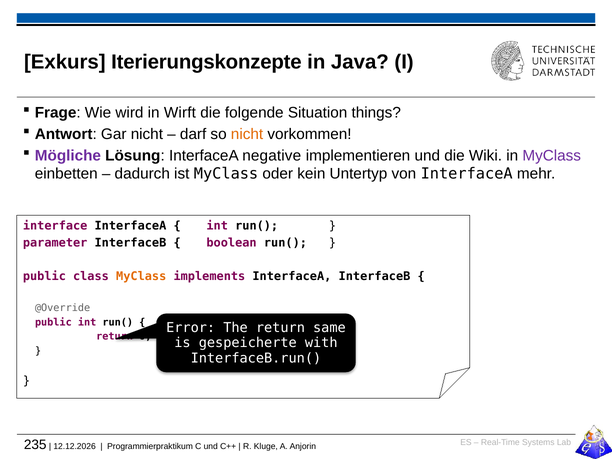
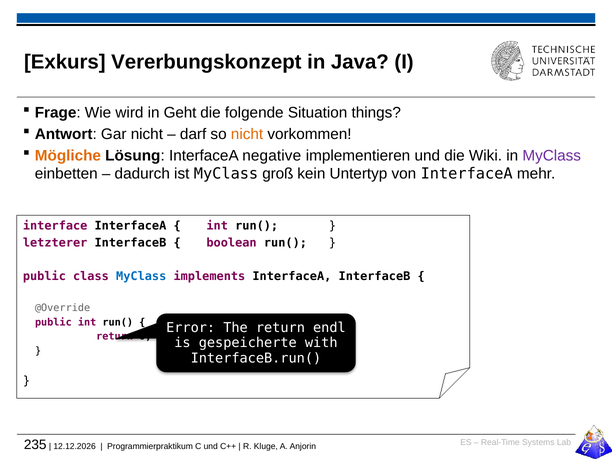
Iterierungskonzepte: Iterierungskonzepte -> Vererbungskonzept (206, 62)
Wirft: Wirft -> Geht (180, 113)
Mögliche colour: purple -> orange (68, 155)
oder: oder -> groß (278, 174)
parameter: parameter -> letzterer (55, 243)
MyClass colour: orange -> blue (141, 276)
same: same -> endl (329, 328)
